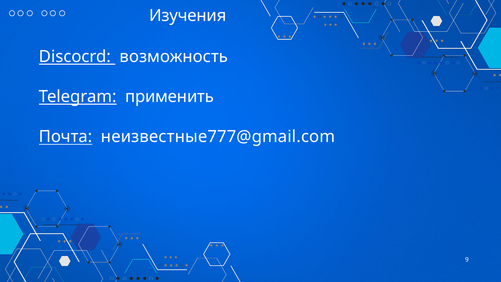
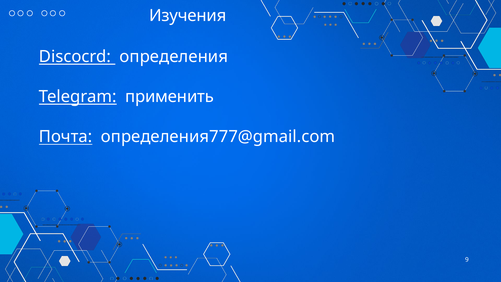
возможность: возможность -> определения (174, 56)
неизвестные777@gmail.com: неизвестные777@gmail.com -> определения777@gmail.com (218, 137)
